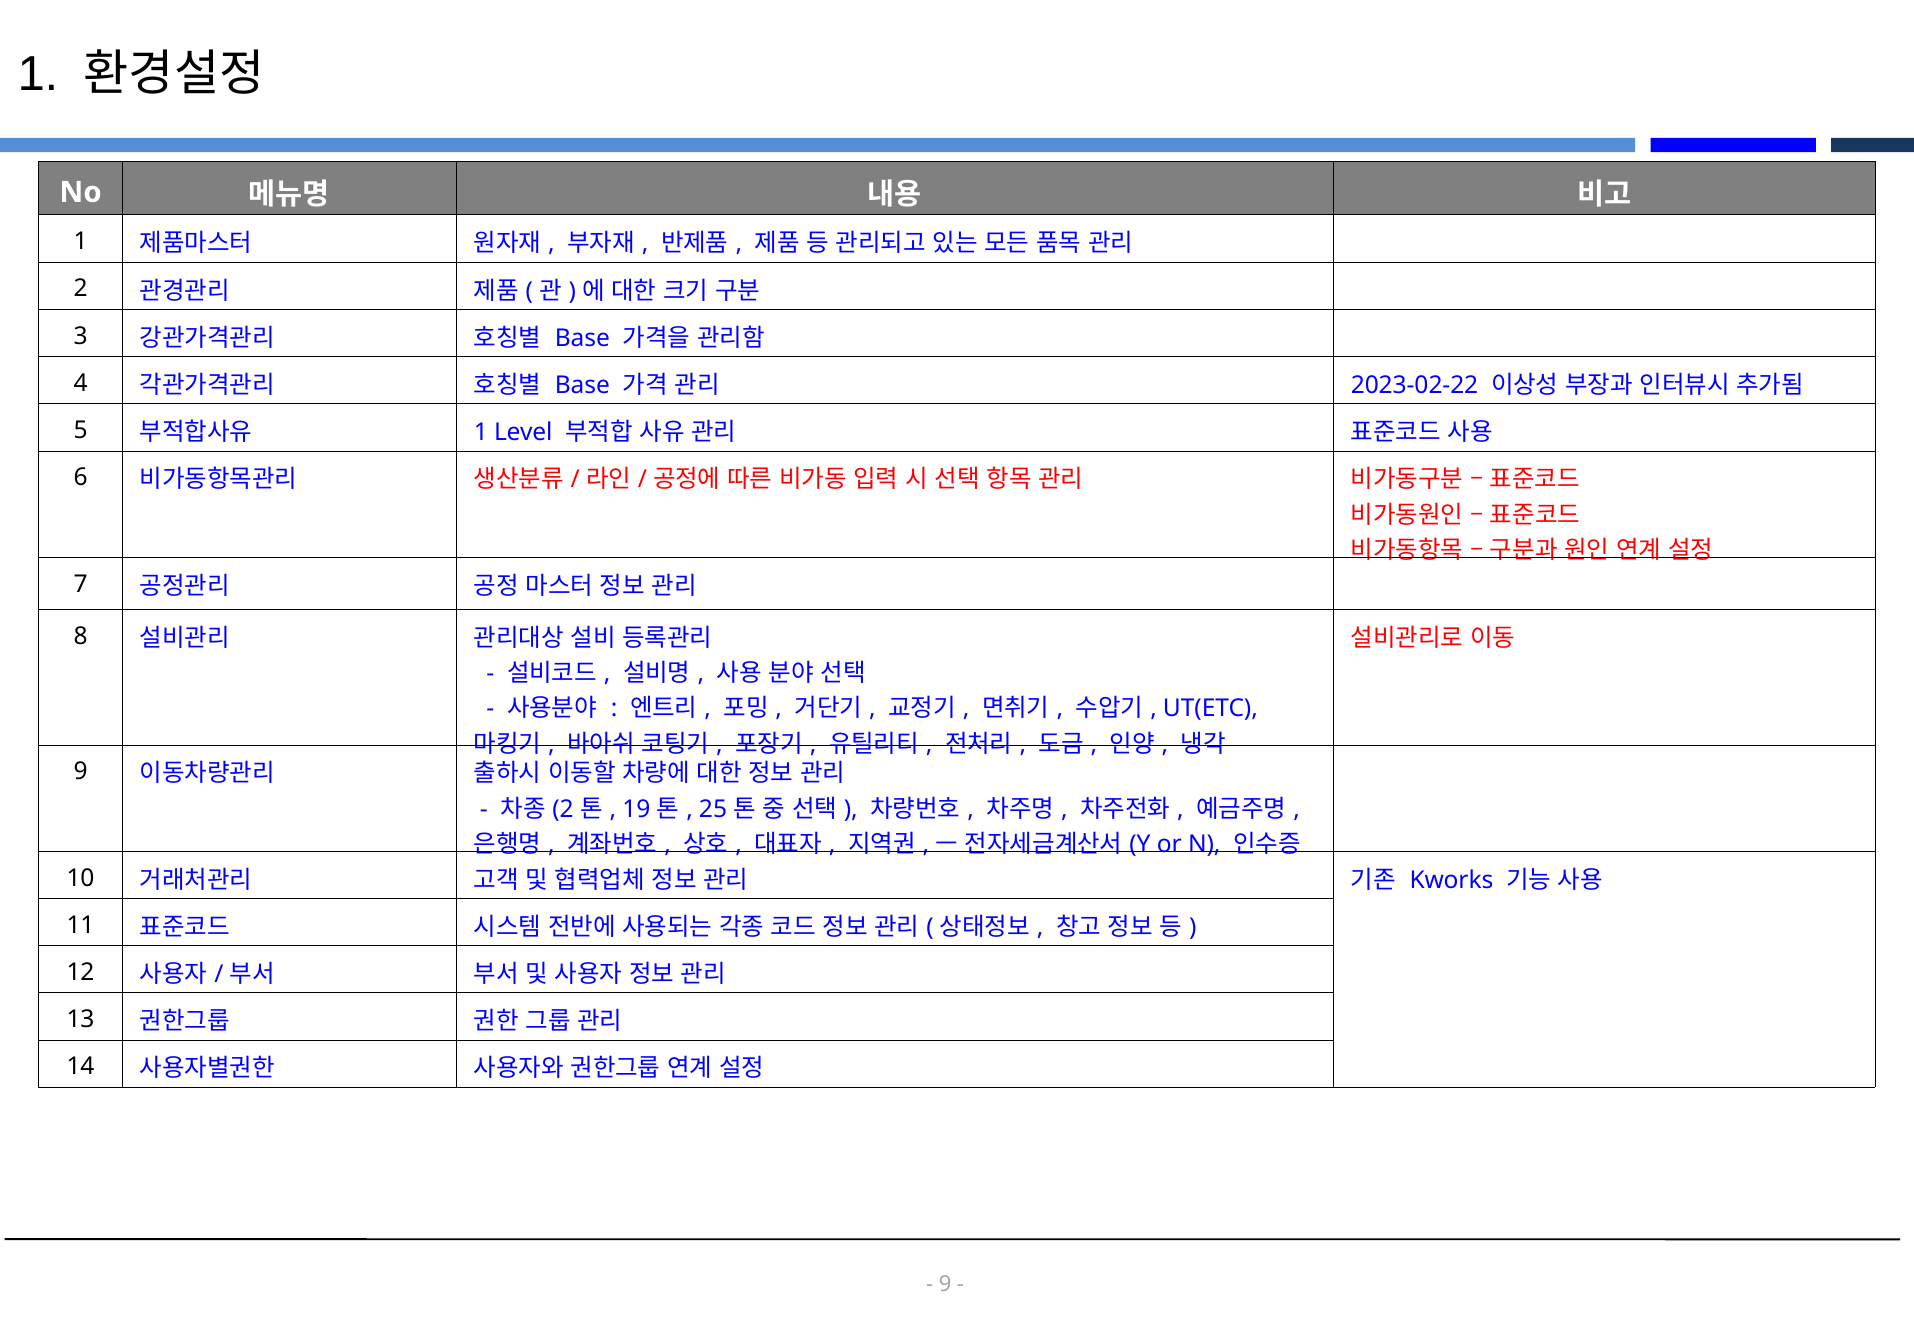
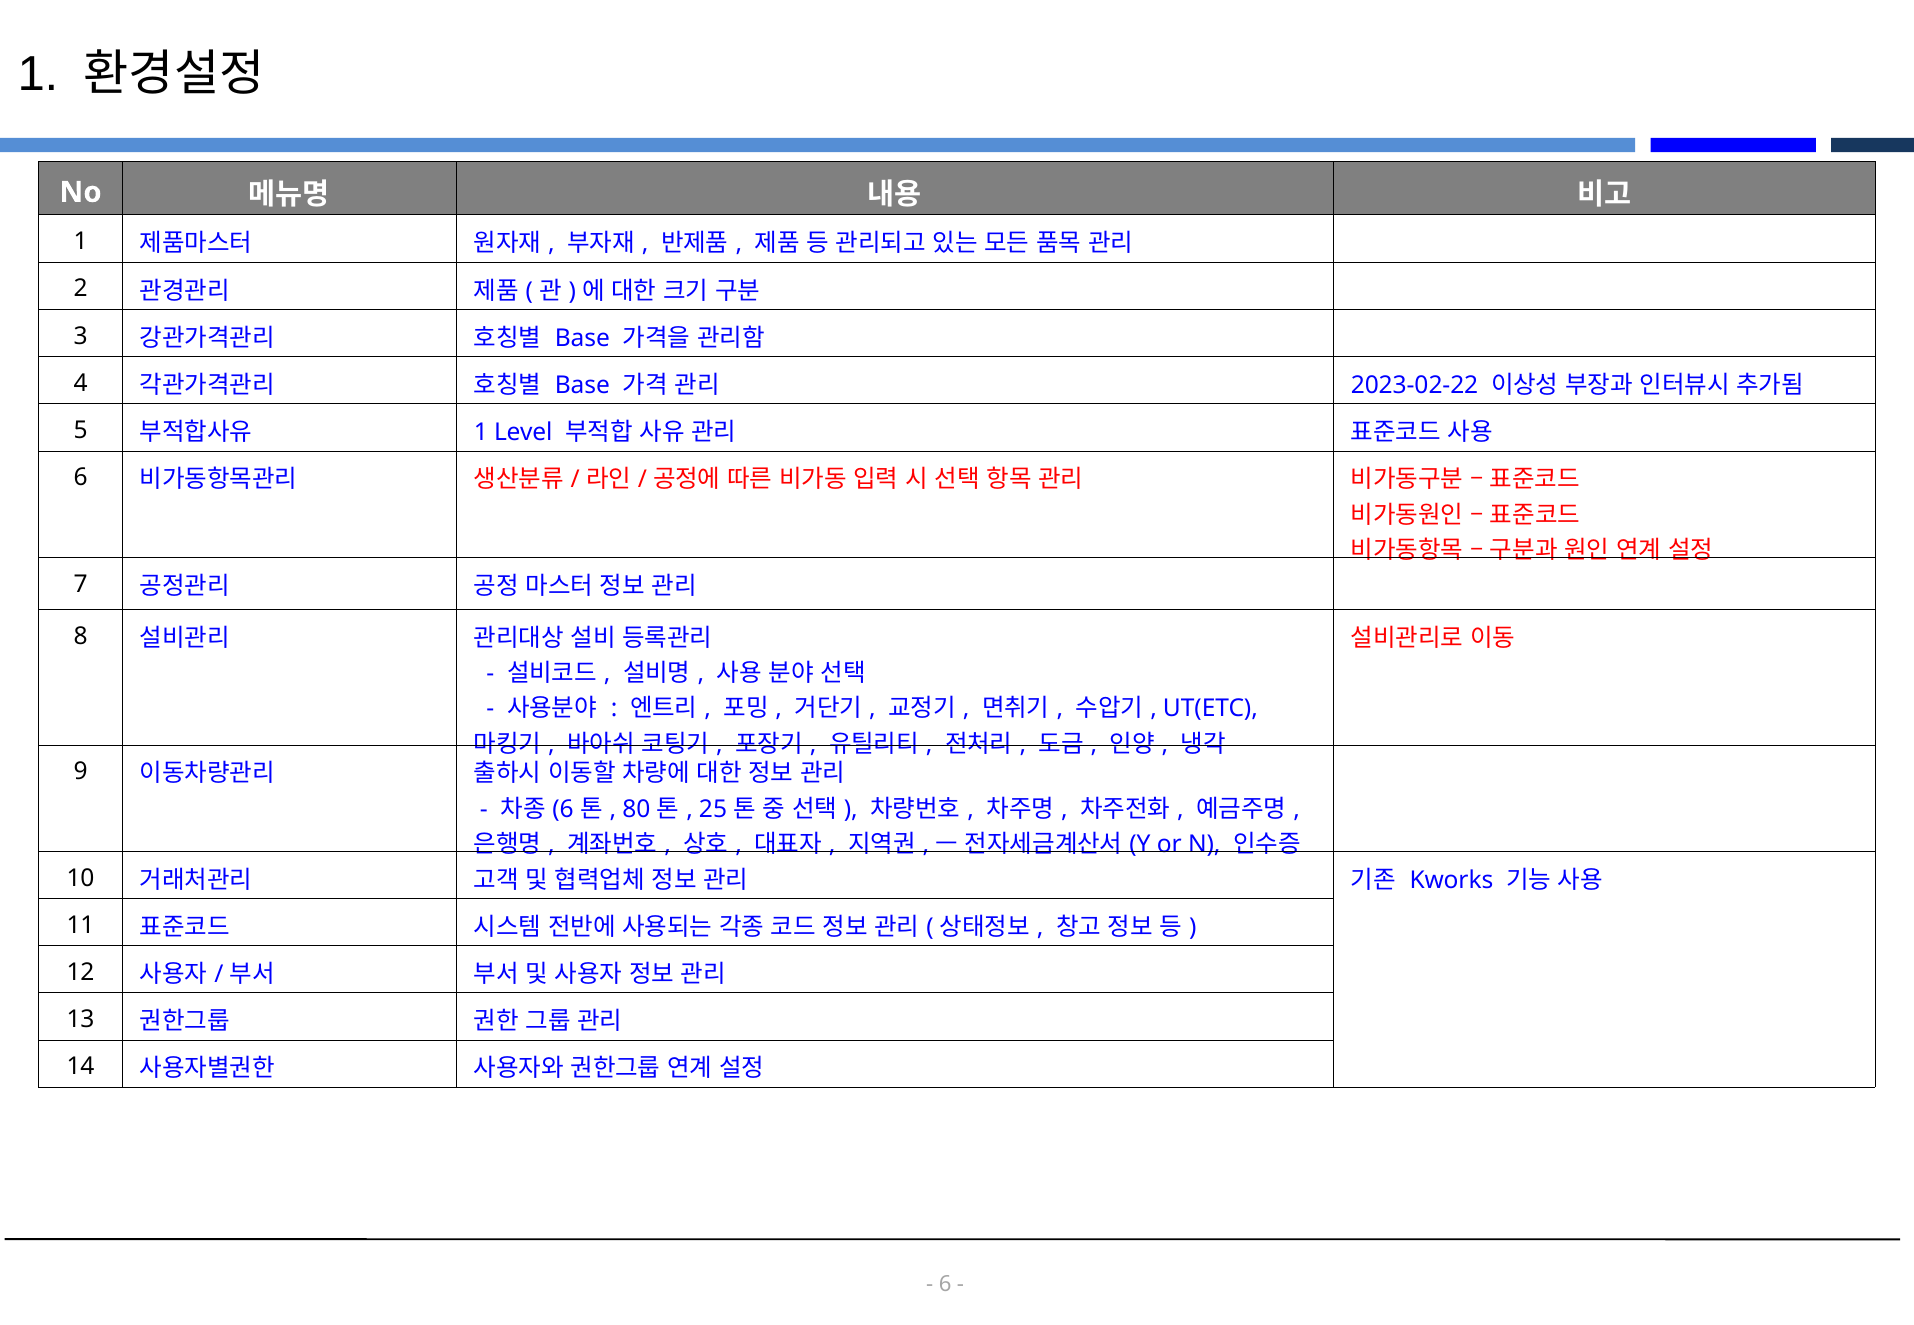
2: 2 -> 6 (563, 809)
19: 19 -> 80 (636, 809)
9: 9 -> 6 (945, 1285)
